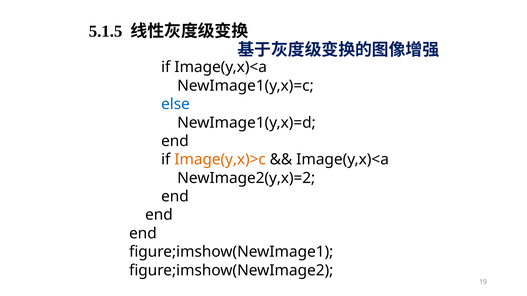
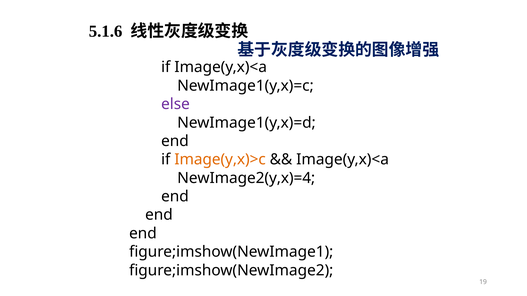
5.1.5: 5.1.5 -> 5.1.6 (106, 31)
else colour: blue -> purple (175, 104)
NewImage2(y,x)=2: NewImage2(y,x)=2 -> NewImage2(y,x)=4 (246, 178)
